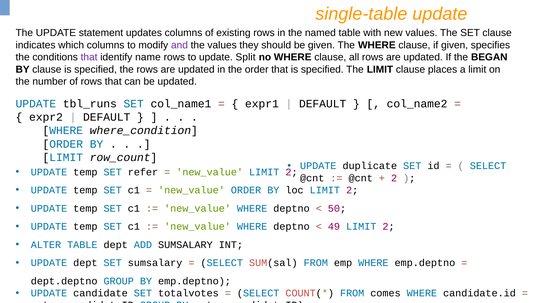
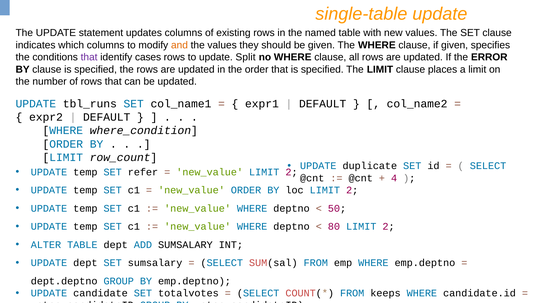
and colour: purple -> orange (179, 45)
name: name -> cases (148, 57)
BEGAN: BEGAN -> ERROR (489, 57)
2: 2 -> 4 (394, 178)
49: 49 -> 80 (334, 227)
comes: comes -> keeps (386, 293)
